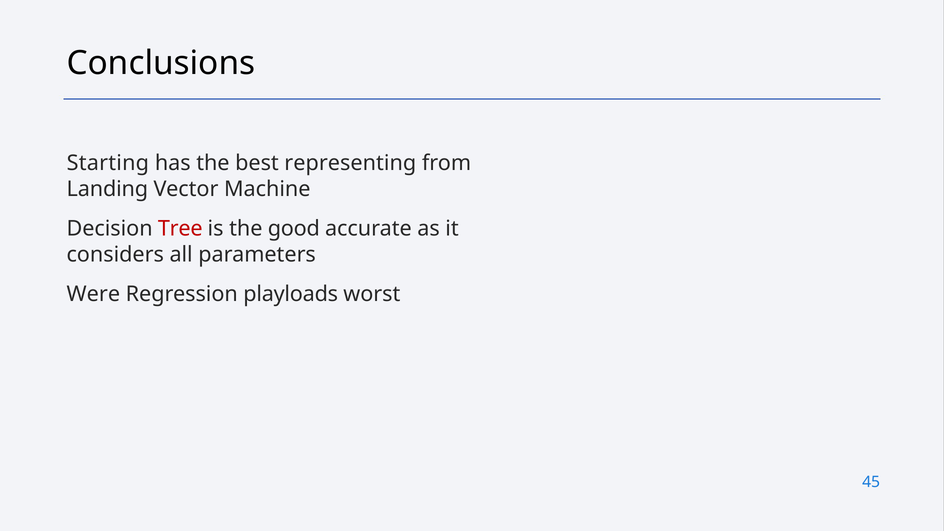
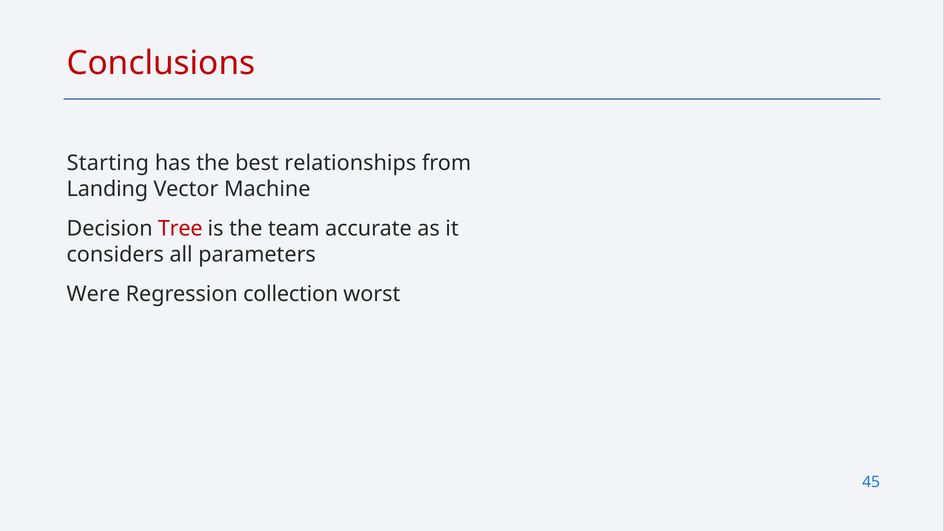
Conclusions colour: black -> red (161, 63)
representing: representing -> relationships (350, 163)
good: good -> team (294, 229)
playloads: playloads -> collection (291, 294)
